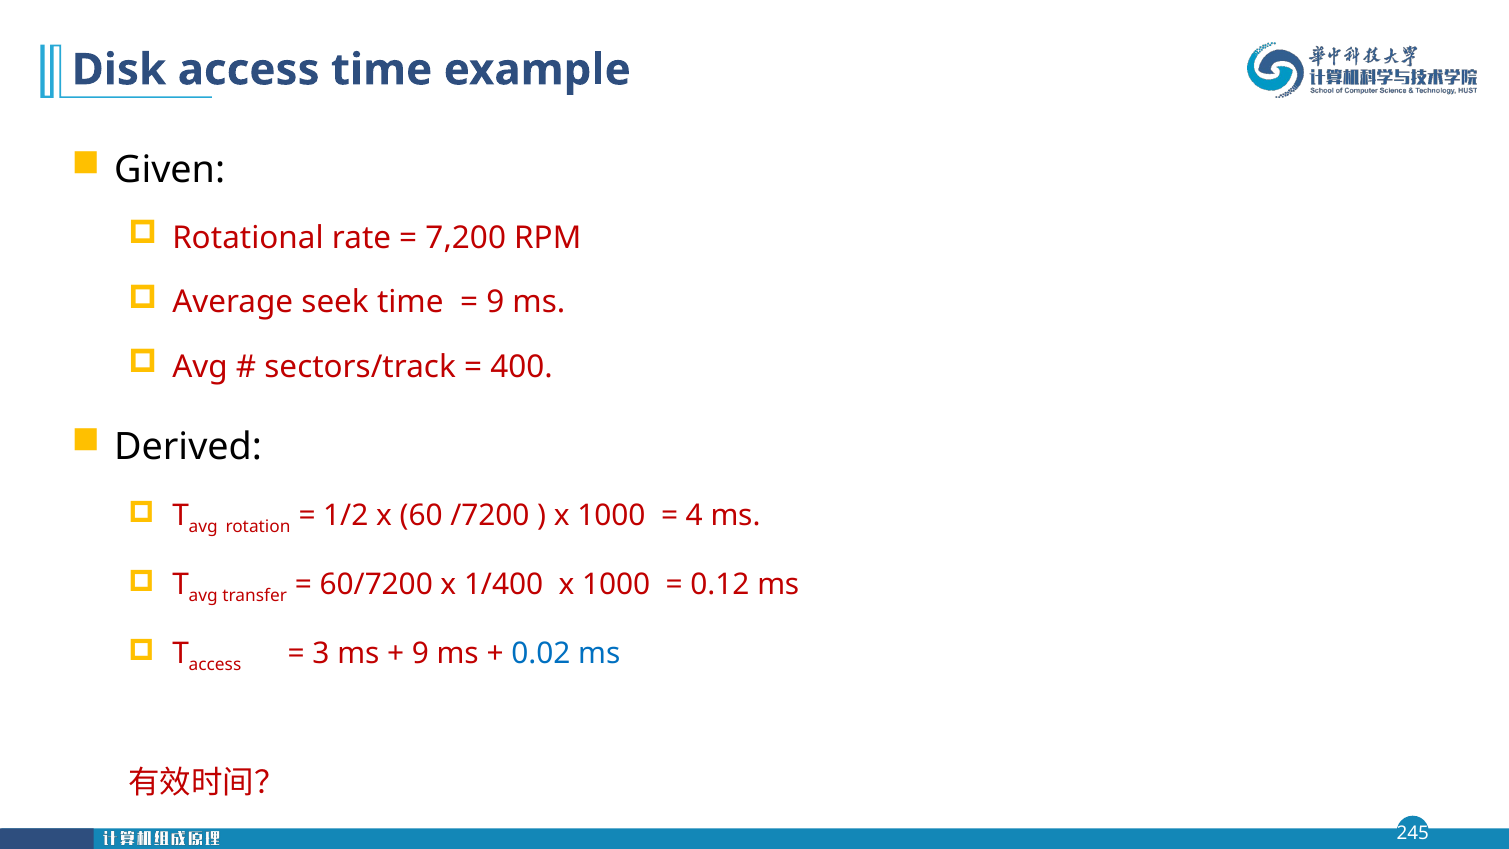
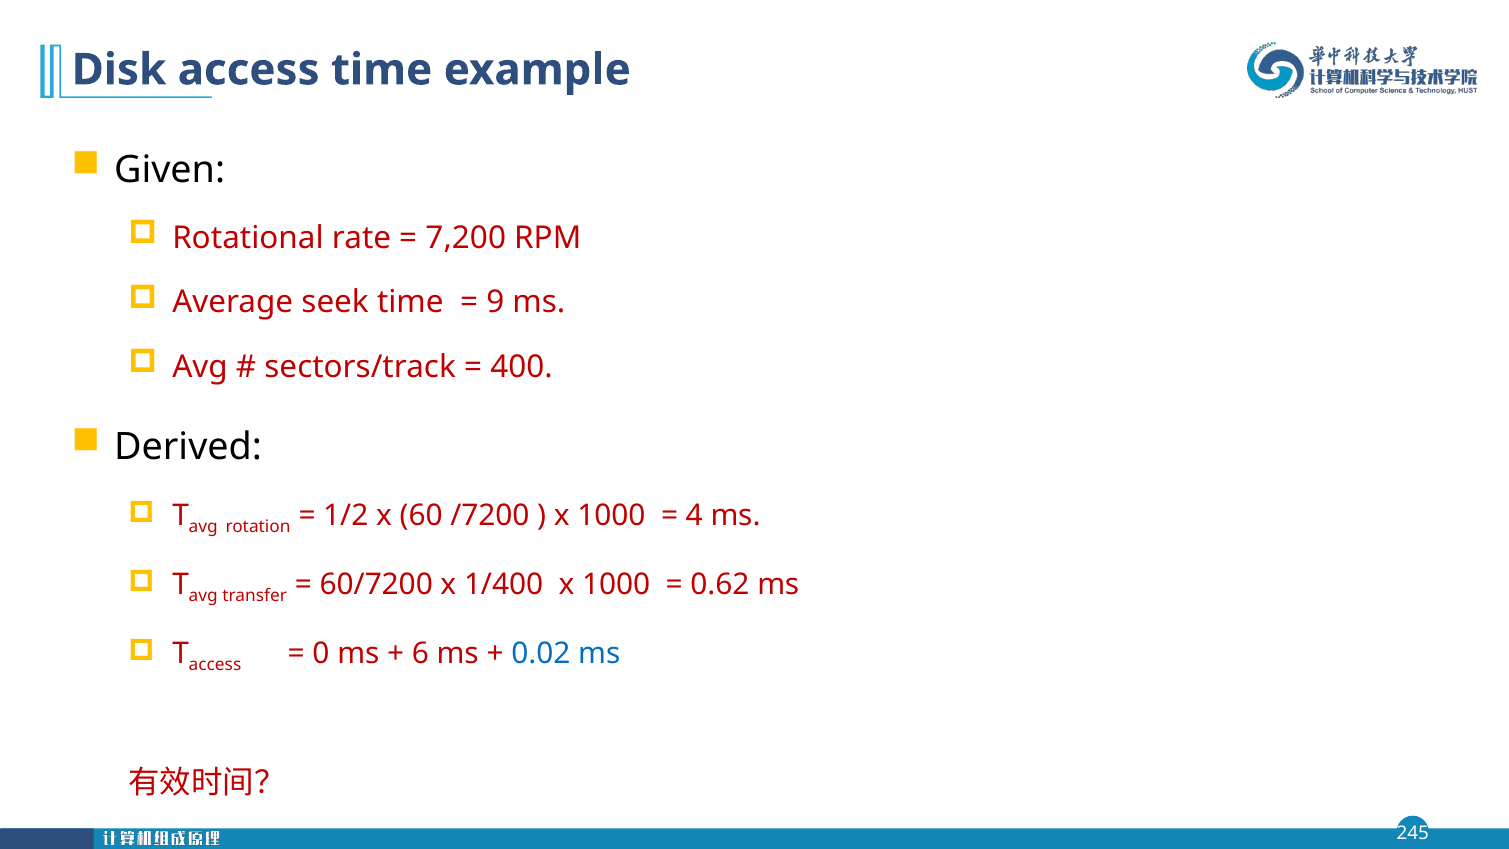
0.12: 0.12 -> 0.62 (720, 584)
3: 3 -> 0 (321, 653)
9: 9 -> 6 (420, 653)
